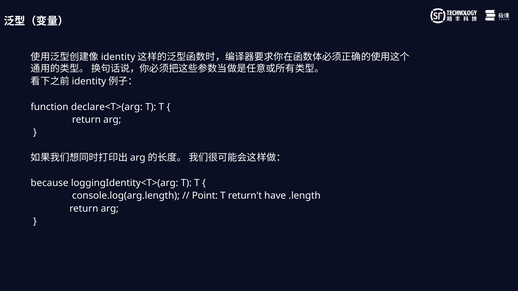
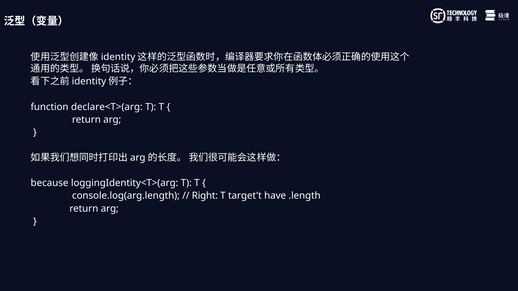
Point: Point -> Right (205, 196)
return't: return't -> target't (245, 196)
